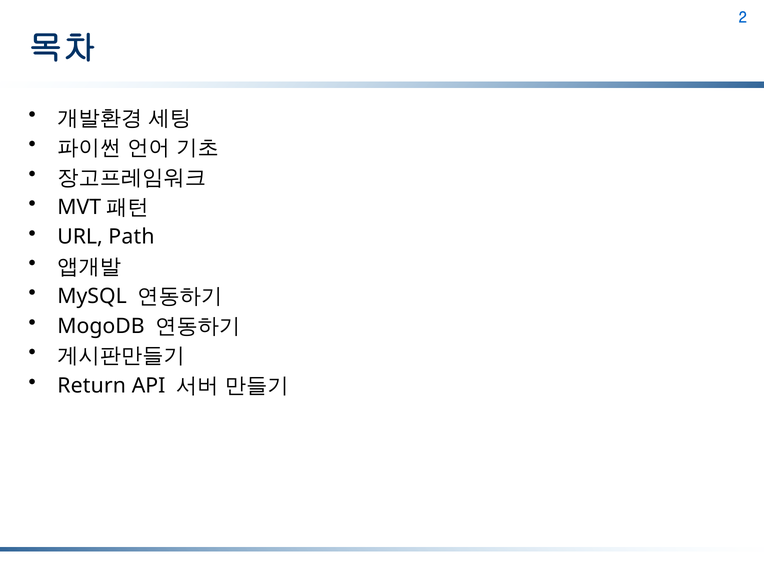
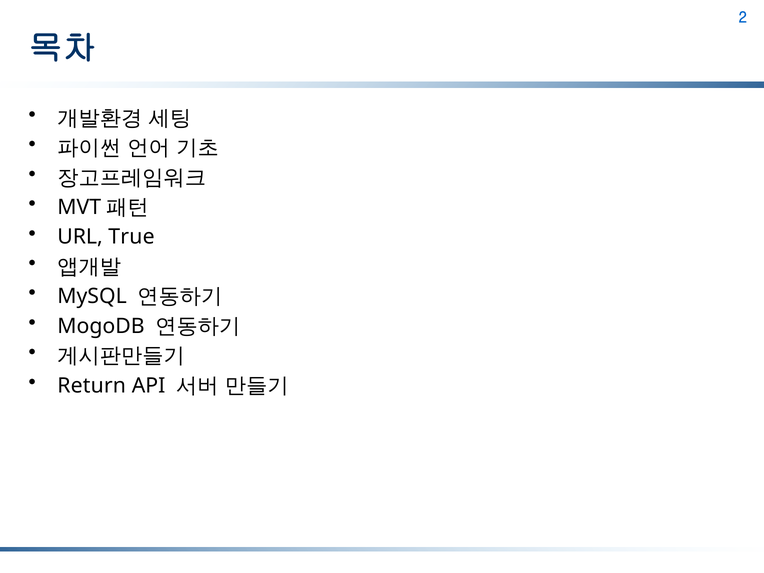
Path: Path -> True (131, 237)
